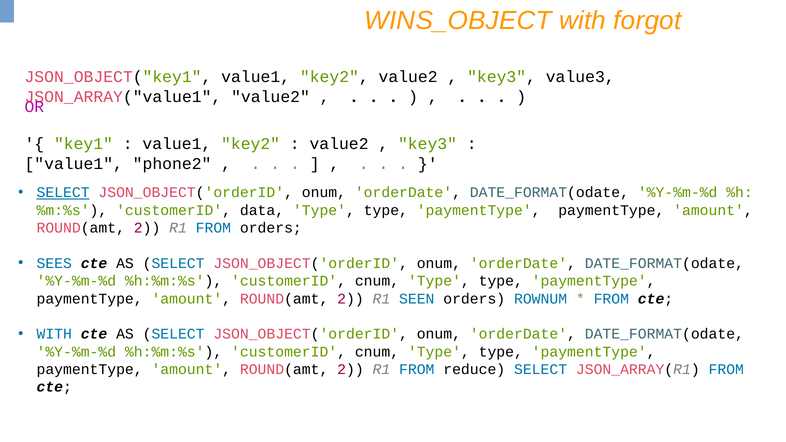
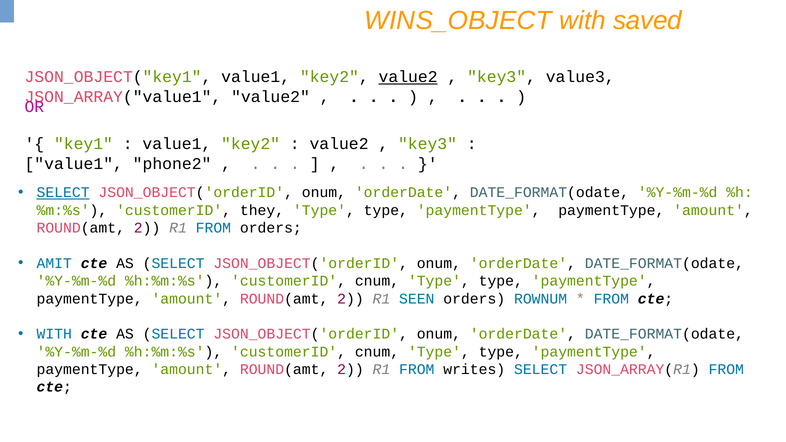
forgot: forgot -> saved (648, 20)
value2 underline: none -> present (408, 77)
data: data -> they (262, 210)
SEES: SEES -> AMIT (54, 263)
reduce: reduce -> writes (474, 369)
